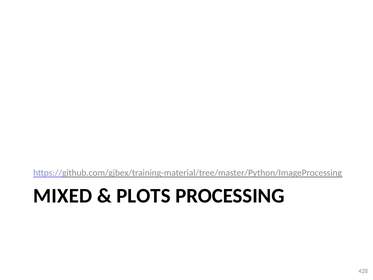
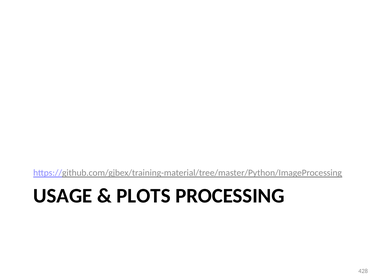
MIXED: MIXED -> USAGE (63, 196)
